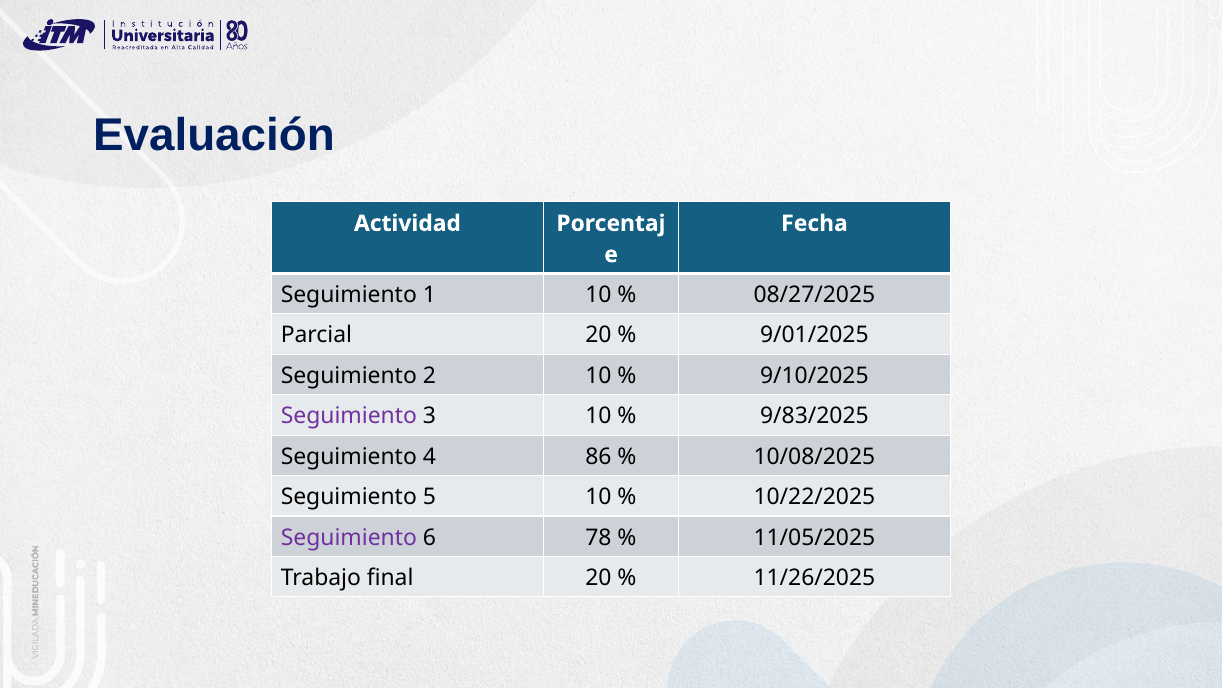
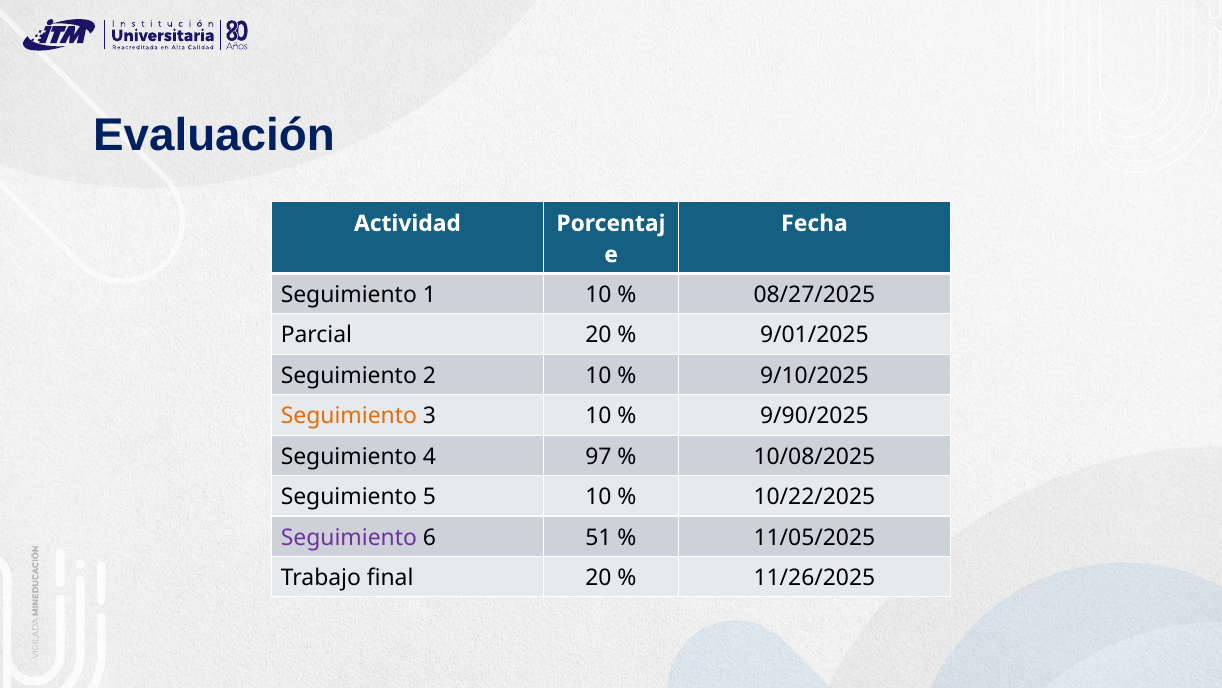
Seguimiento colour: purple -> orange (349, 416)
9/83/2025: 9/83/2025 -> 9/90/2025 (814, 416)
86: 86 -> 97 (598, 456)
78: 78 -> 51 (598, 537)
